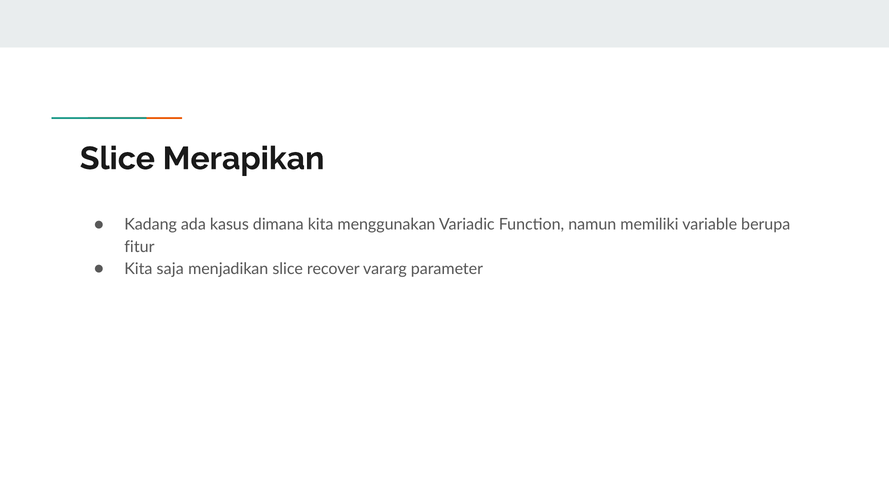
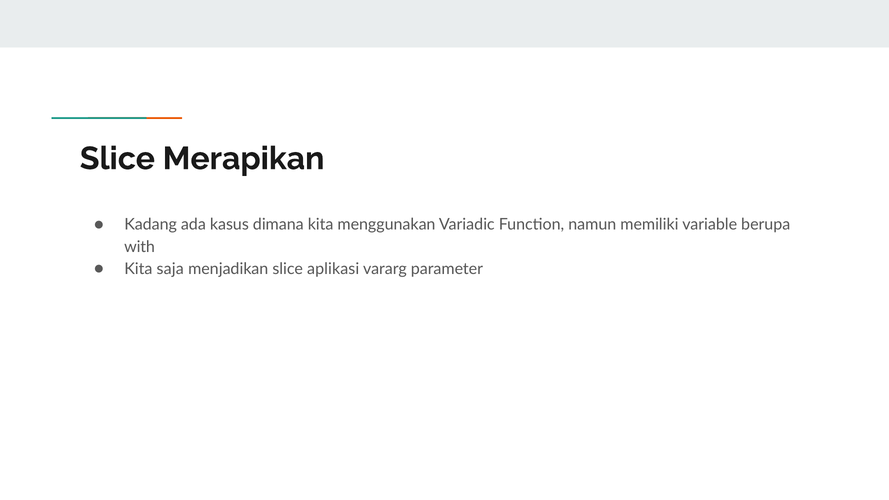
fitur: fitur -> with (140, 247)
recover: recover -> aplikasi (333, 269)
